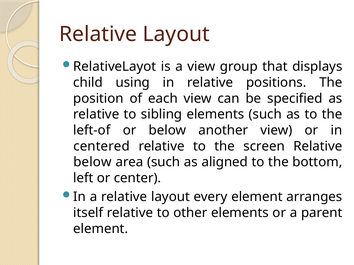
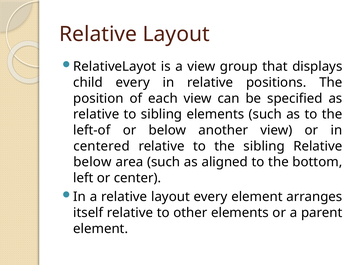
child using: using -> every (133, 83)
the screen: screen -> sibling (264, 146)
